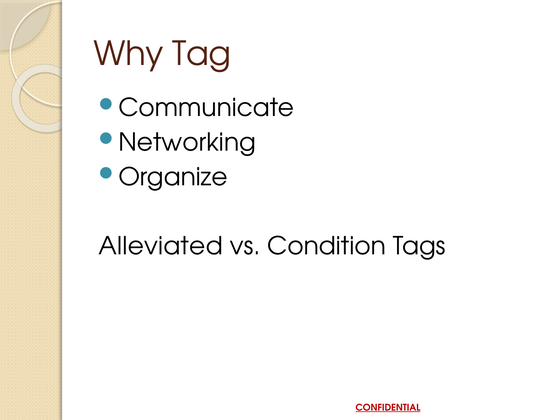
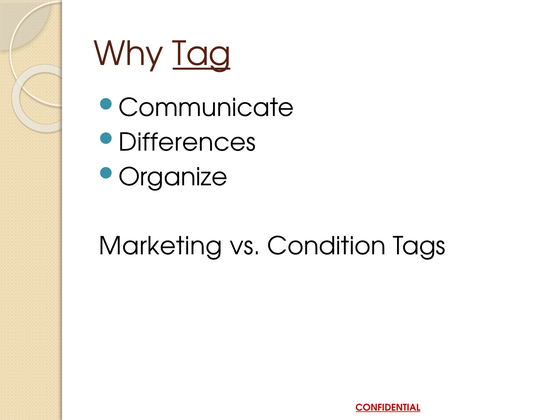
Tag underline: none -> present (202, 54)
Networking: Networking -> Differences (187, 143)
Alleviated: Alleviated -> Marketing (161, 246)
